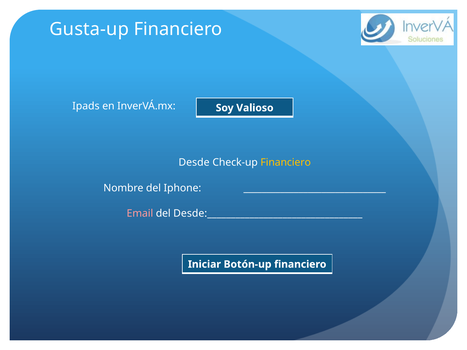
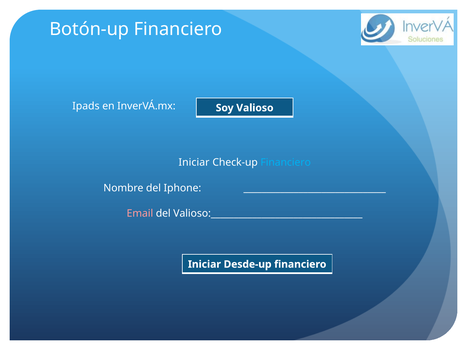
Gusta-up: Gusta-up -> Botón-up (89, 29)
Desde: Desde -> Iniciar (194, 163)
Financiero colour: yellow -> light blue (286, 163)
Desde:_________________________________: Desde:_________________________________ -> Valioso:_________________________________ (268, 213)
Botón-up: Botón-up -> Desde-up (248, 264)
